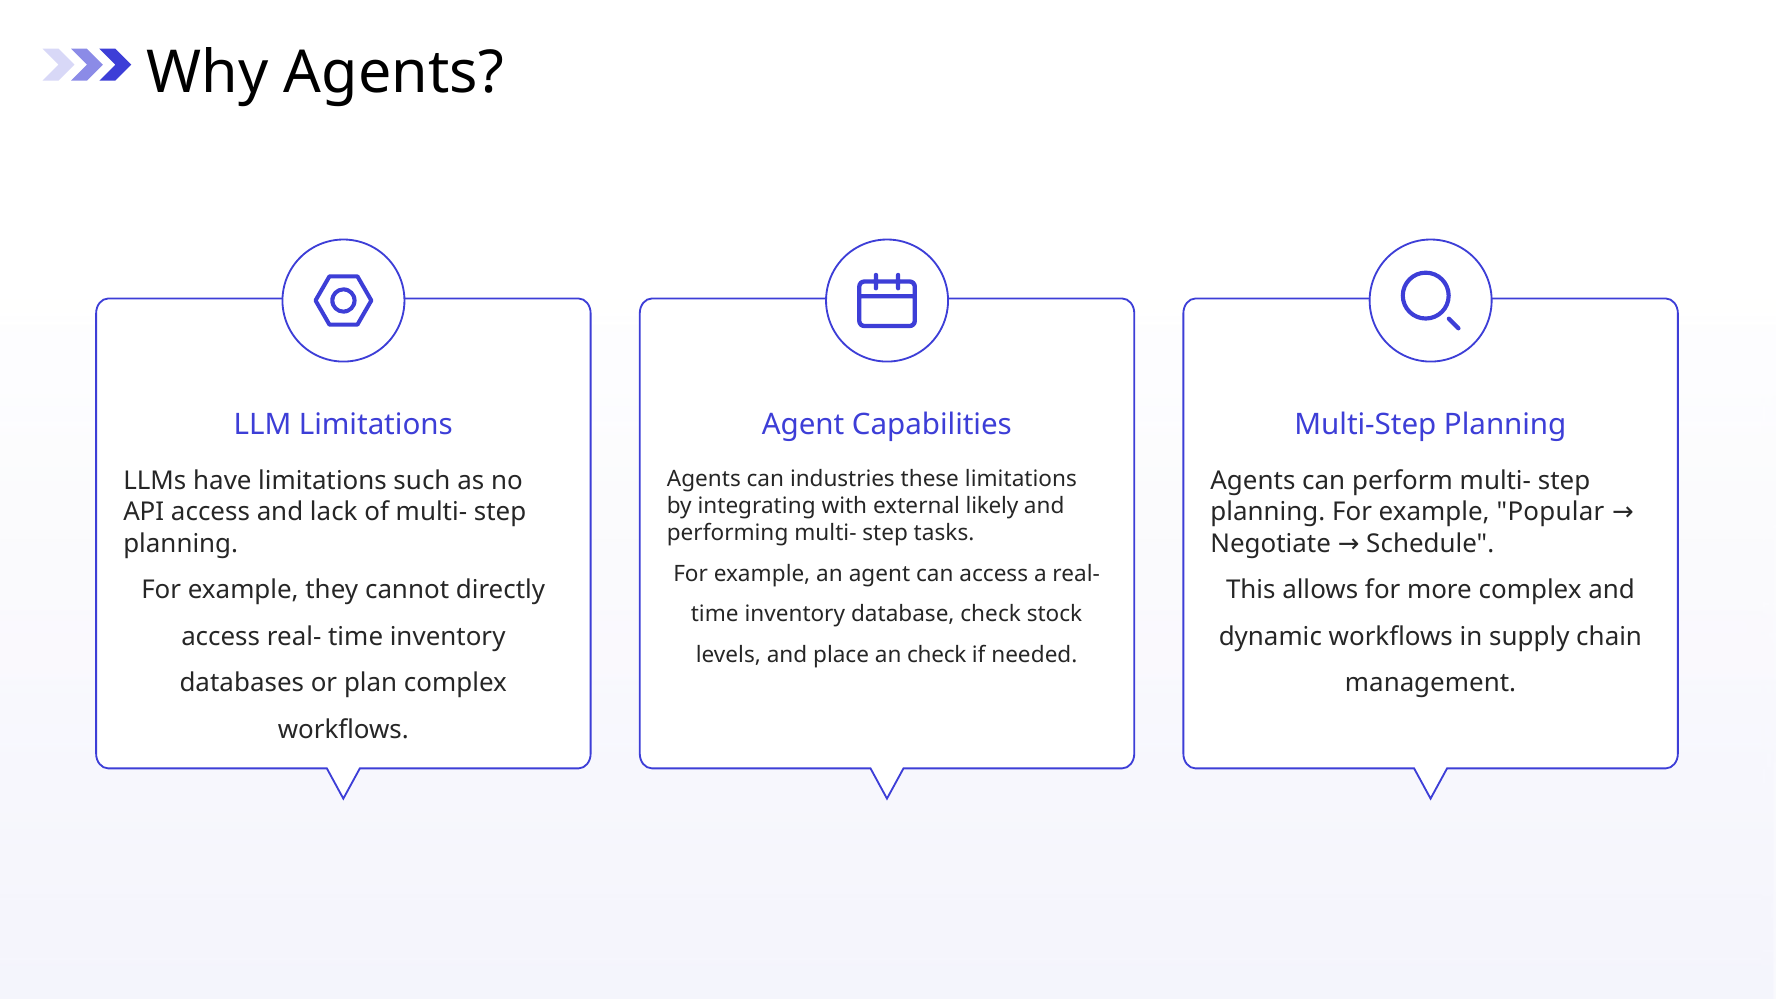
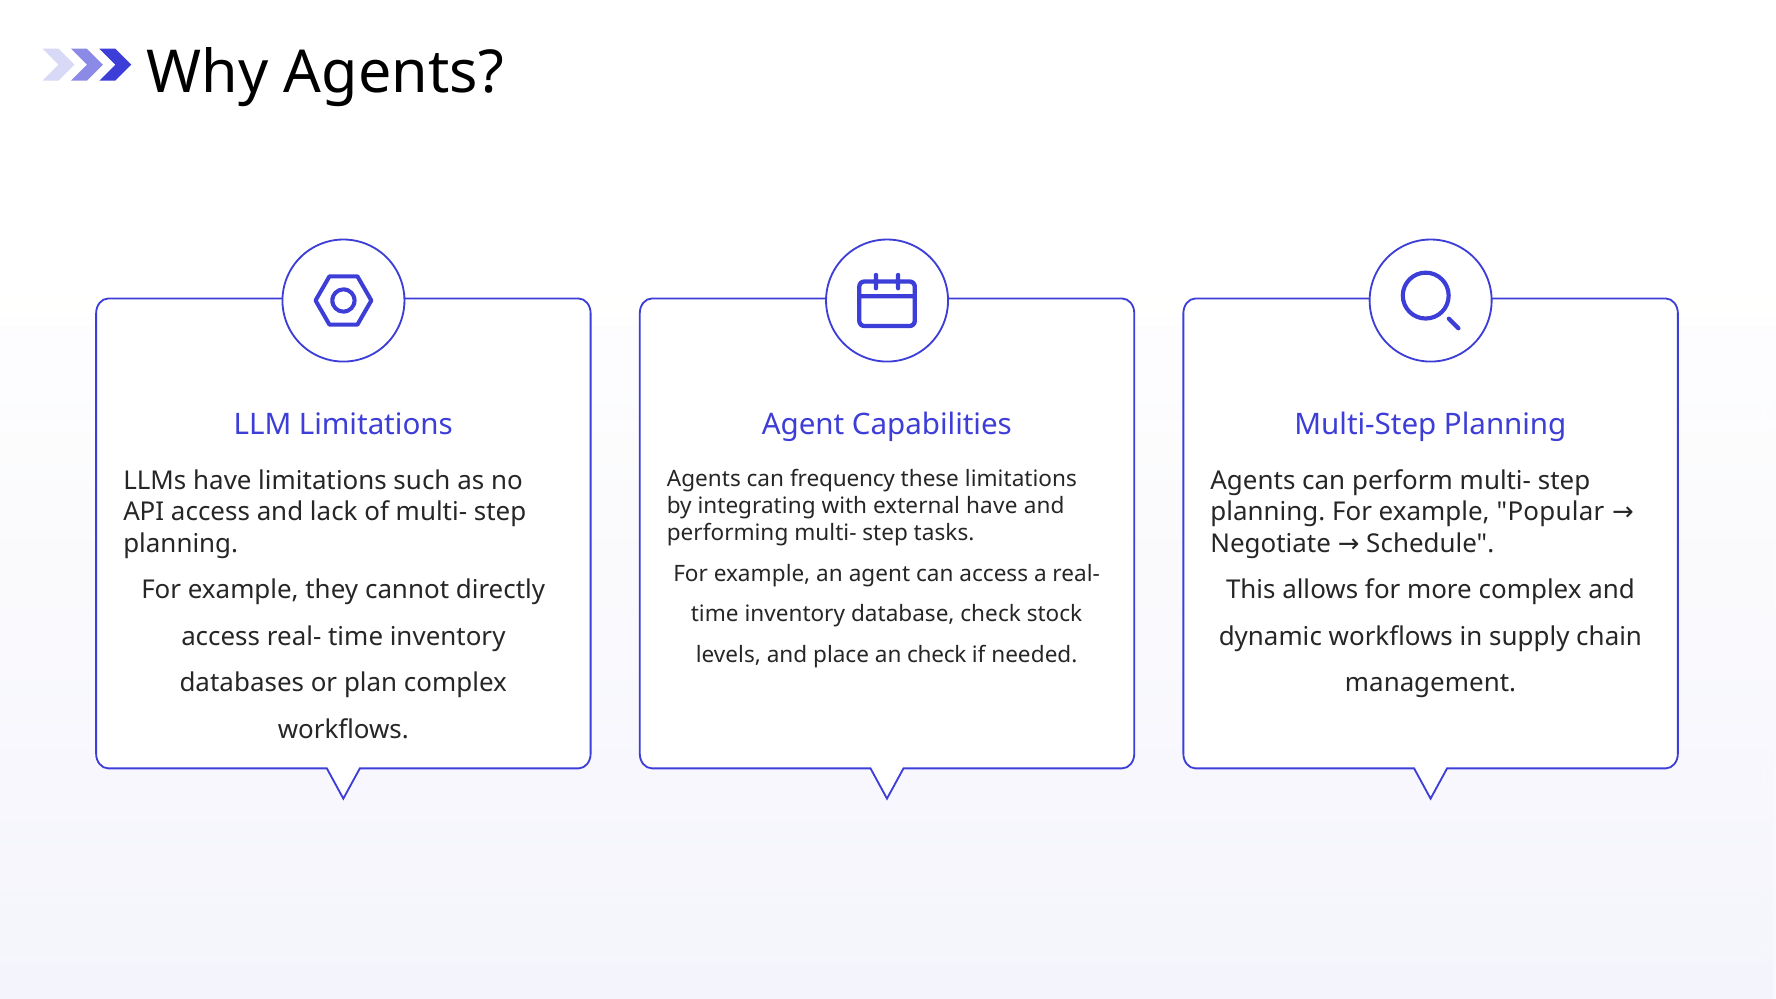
industries: industries -> frequency (842, 479)
external likely: likely -> have (992, 506)
